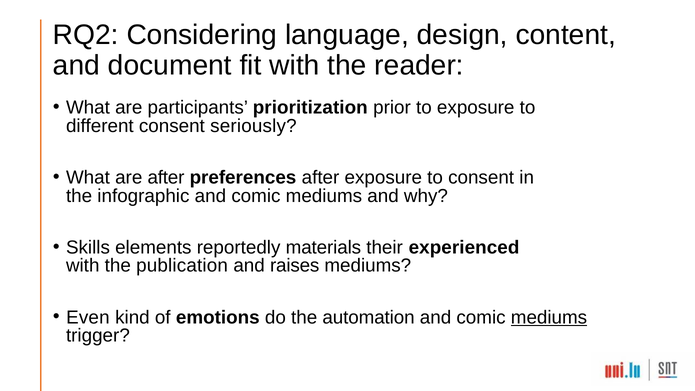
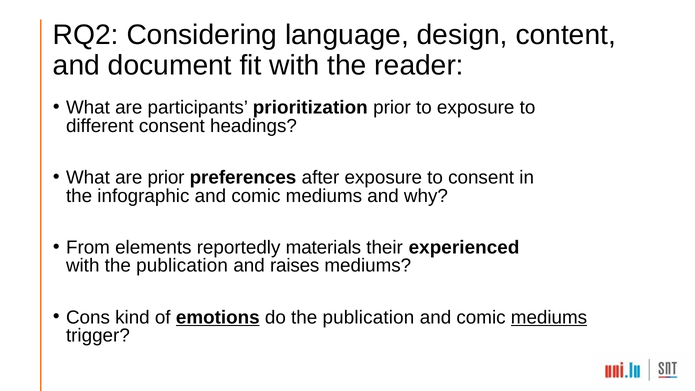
seriously: seriously -> headings (253, 126)
are after: after -> prior (166, 177)
Skills: Skills -> From (88, 247)
Even: Even -> Cons (88, 317)
emotions underline: none -> present (218, 317)
do the automation: automation -> publication (368, 317)
